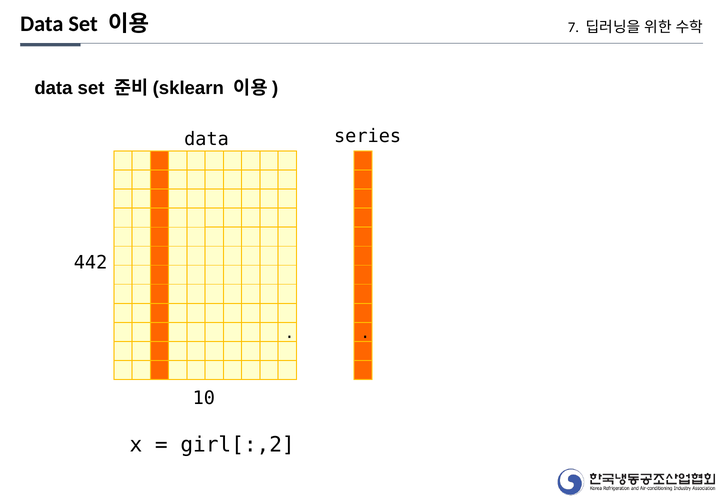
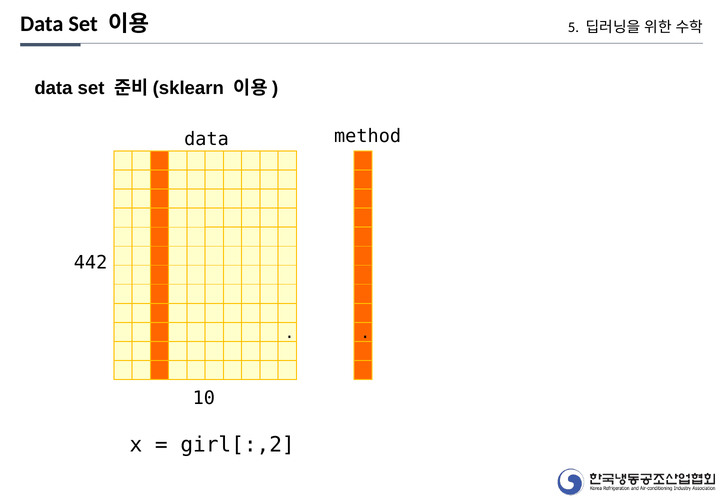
7: 7 -> 5 (573, 27)
series: series -> method (368, 136)
